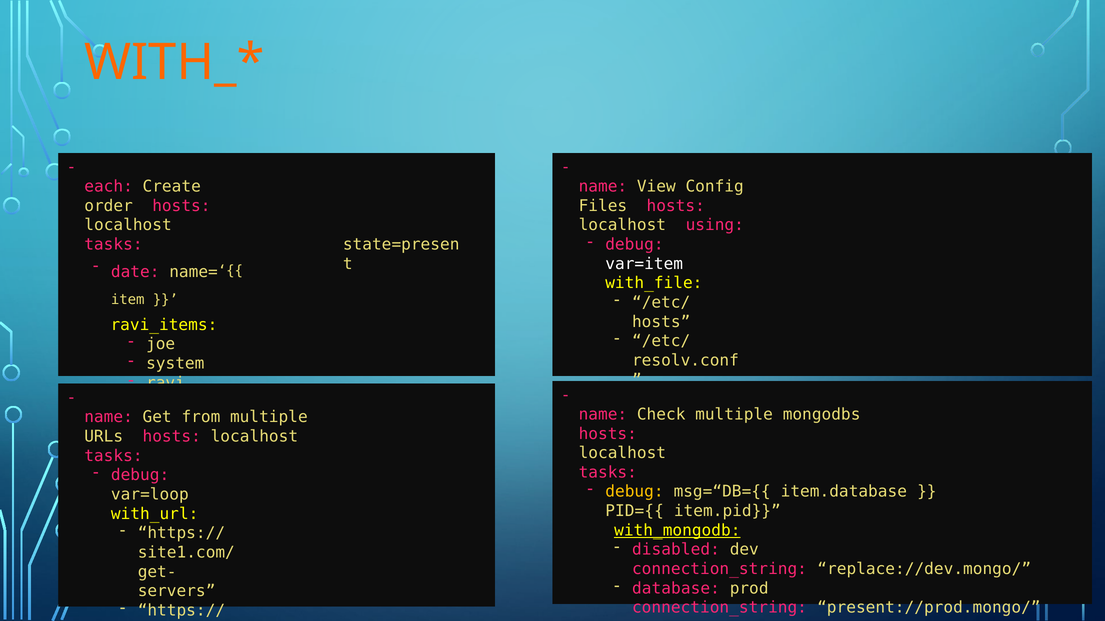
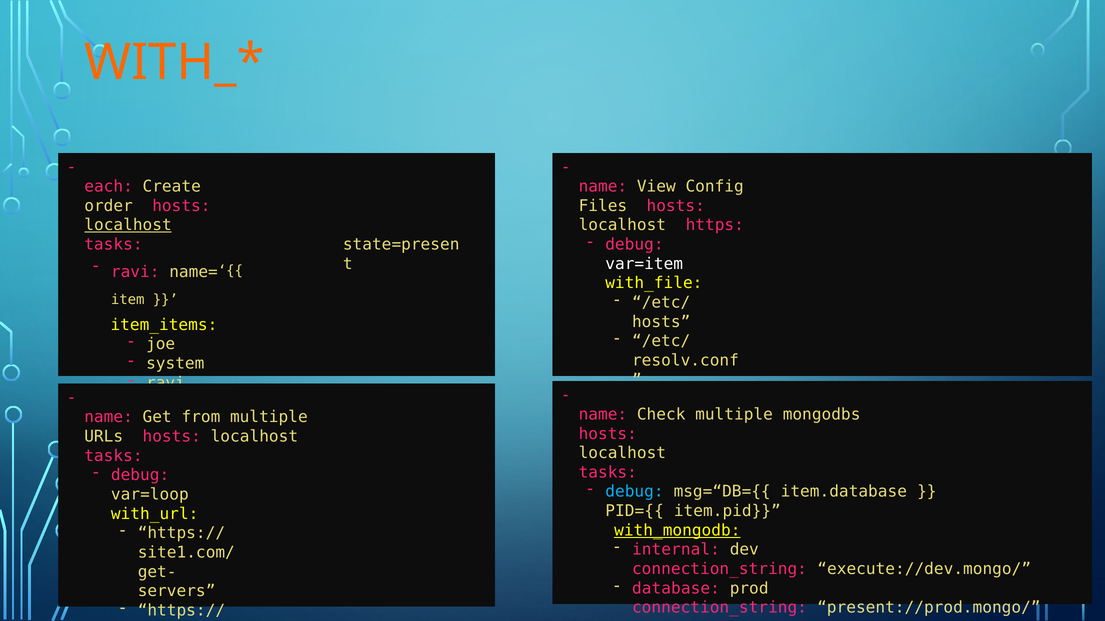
using: using -> https (715, 225)
localhost underline: none -> present (128, 225)
date: date -> ravi (135, 272)
ravi_items: ravi_items -> item_items (164, 325)
debug colour: yellow -> light blue (634, 492)
disabled: disabled -> internal (676, 550)
replace://dev.mongo/: replace://dev.mongo/ -> execute://dev.mongo/ (924, 570)
